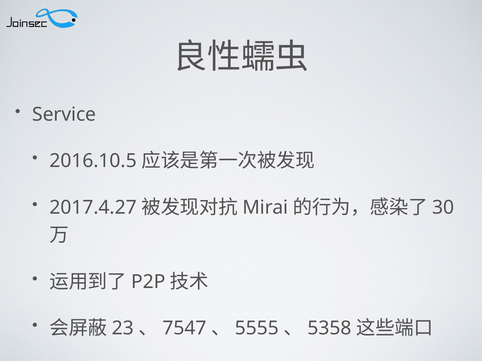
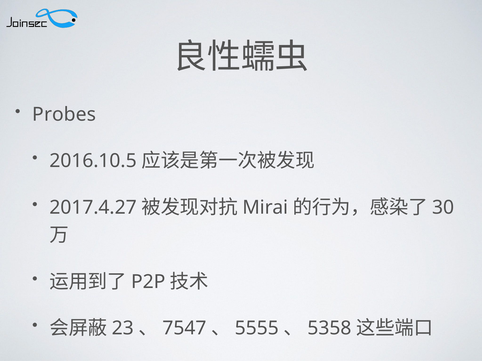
Service: Service -> Probes (64, 115)
